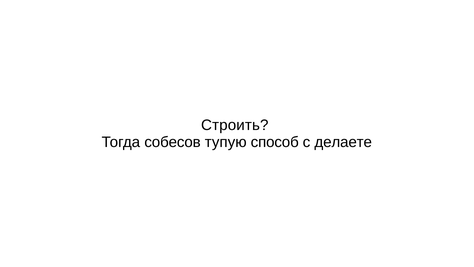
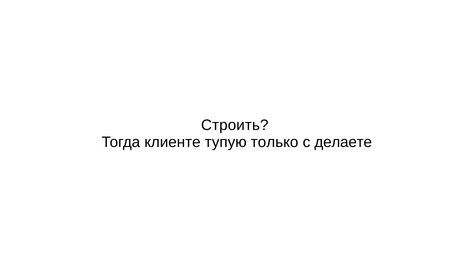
собесов: собесов -> клиенте (172, 142)
способ: способ -> только (275, 142)
